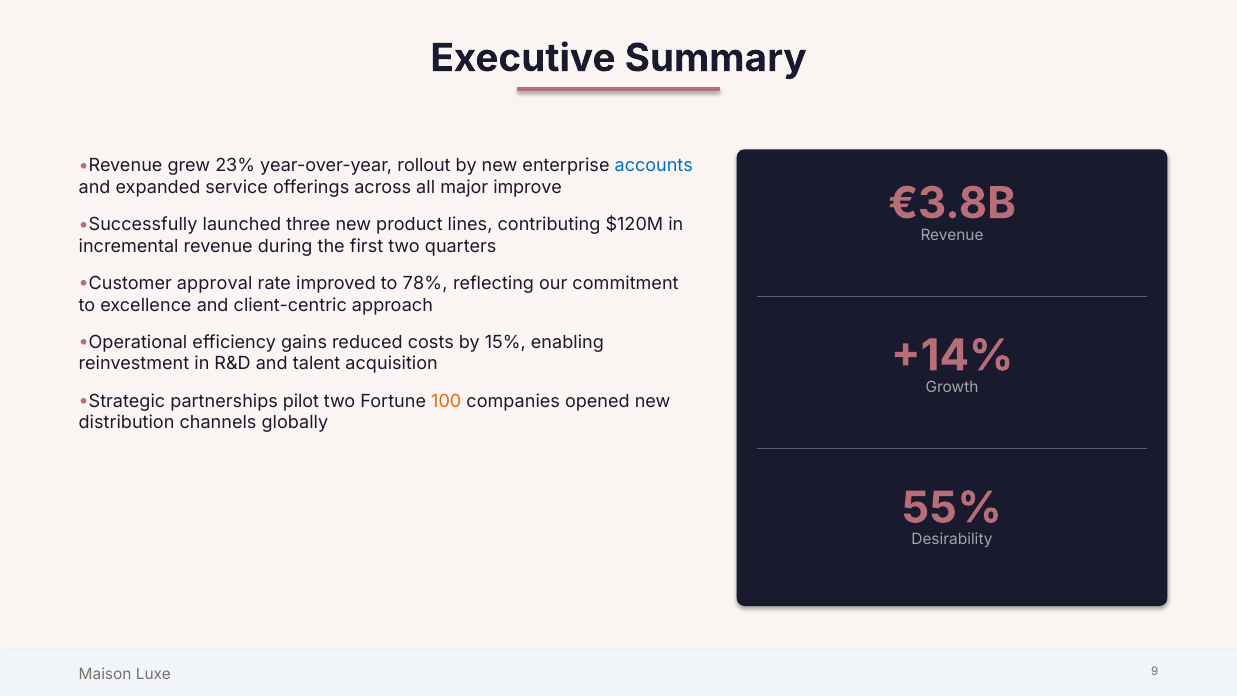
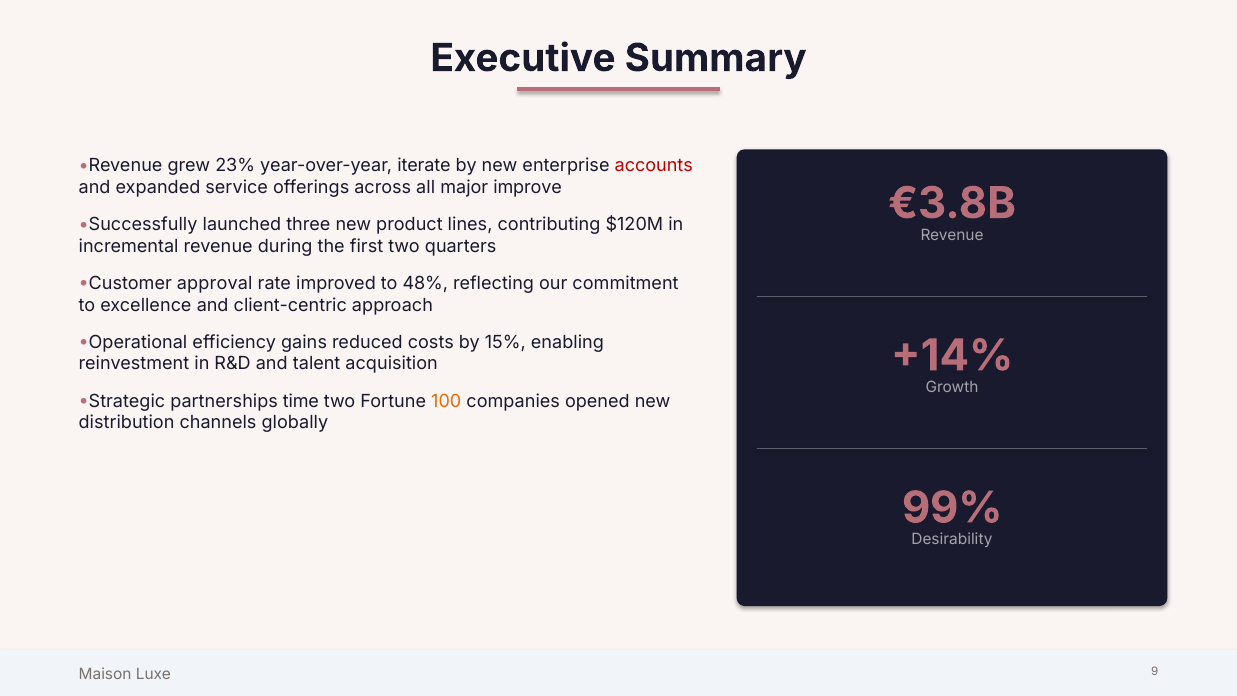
rollout: rollout -> iterate (424, 166)
accounts colour: blue -> red (654, 166)
78%: 78% -> 48% (425, 283)
pilot: pilot -> time (301, 401)
55%: 55% -> 99% (952, 508)
